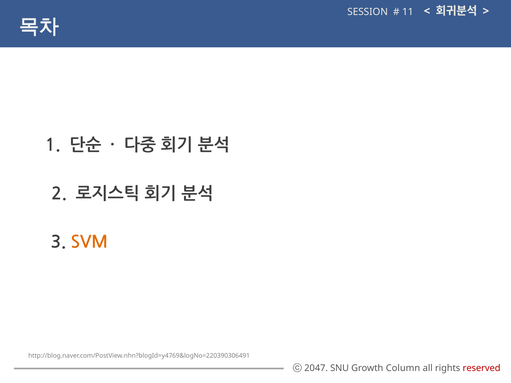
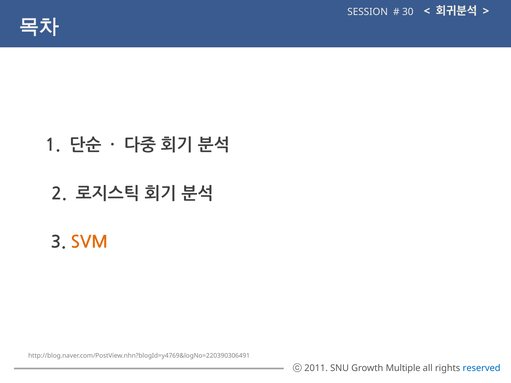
11: 11 -> 30 (408, 12)
2047: 2047 -> 2011 (316, 368)
Column: Column -> Multiple (403, 368)
reserved colour: red -> blue (482, 368)
